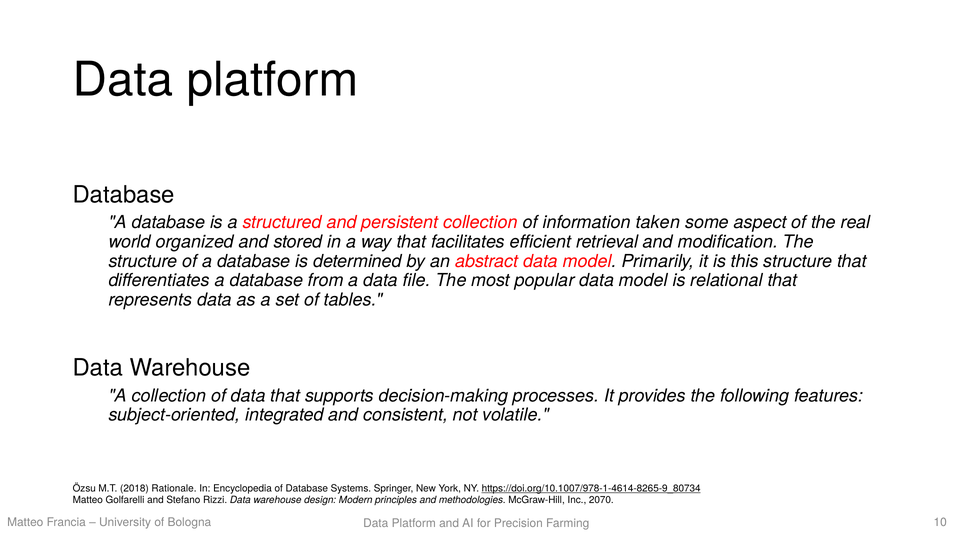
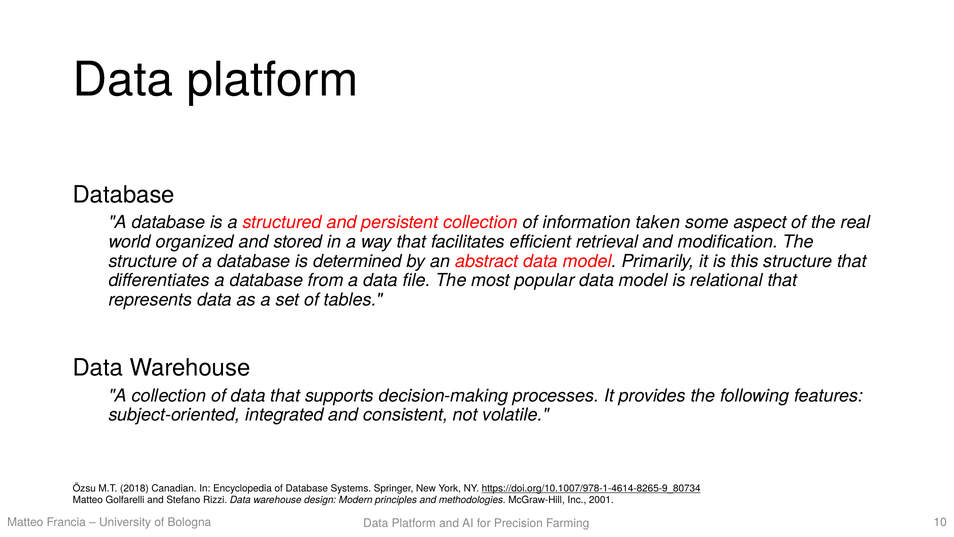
Rationale: Rationale -> Canadian (174, 488)
2070: 2070 -> 2001 (601, 499)
